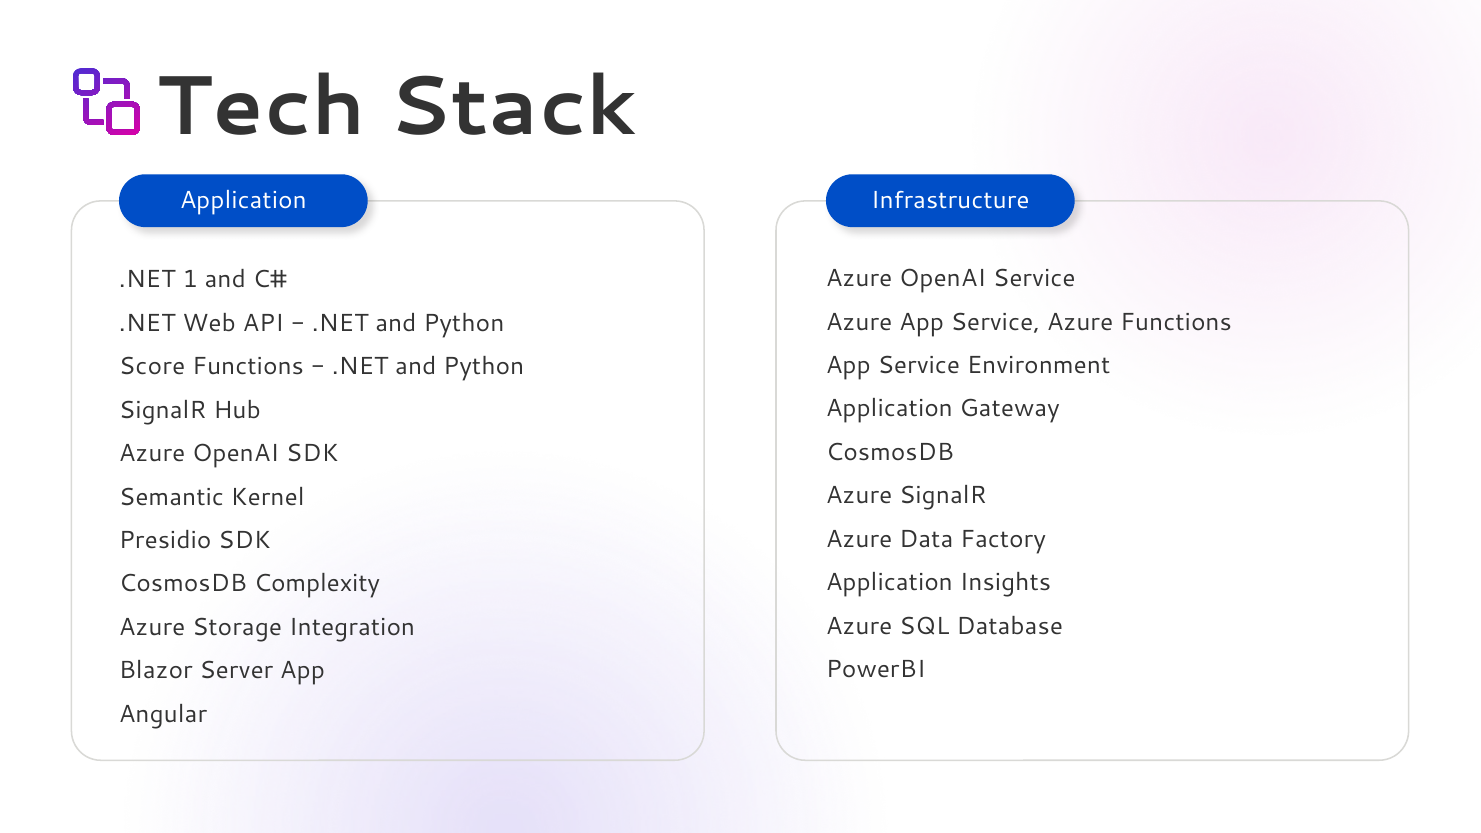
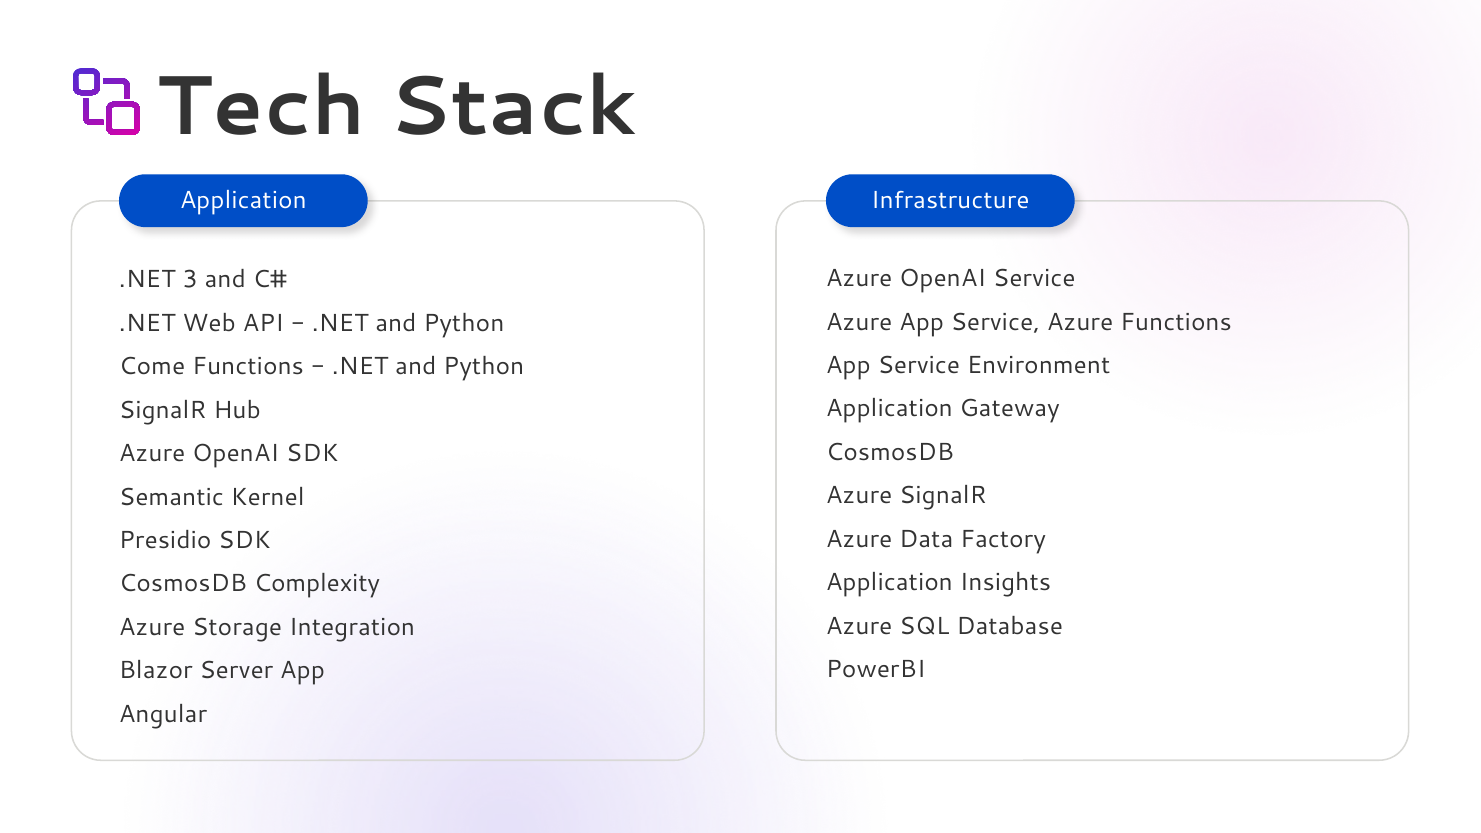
1: 1 -> 3 (190, 280)
Score: Score -> Come (152, 366)
